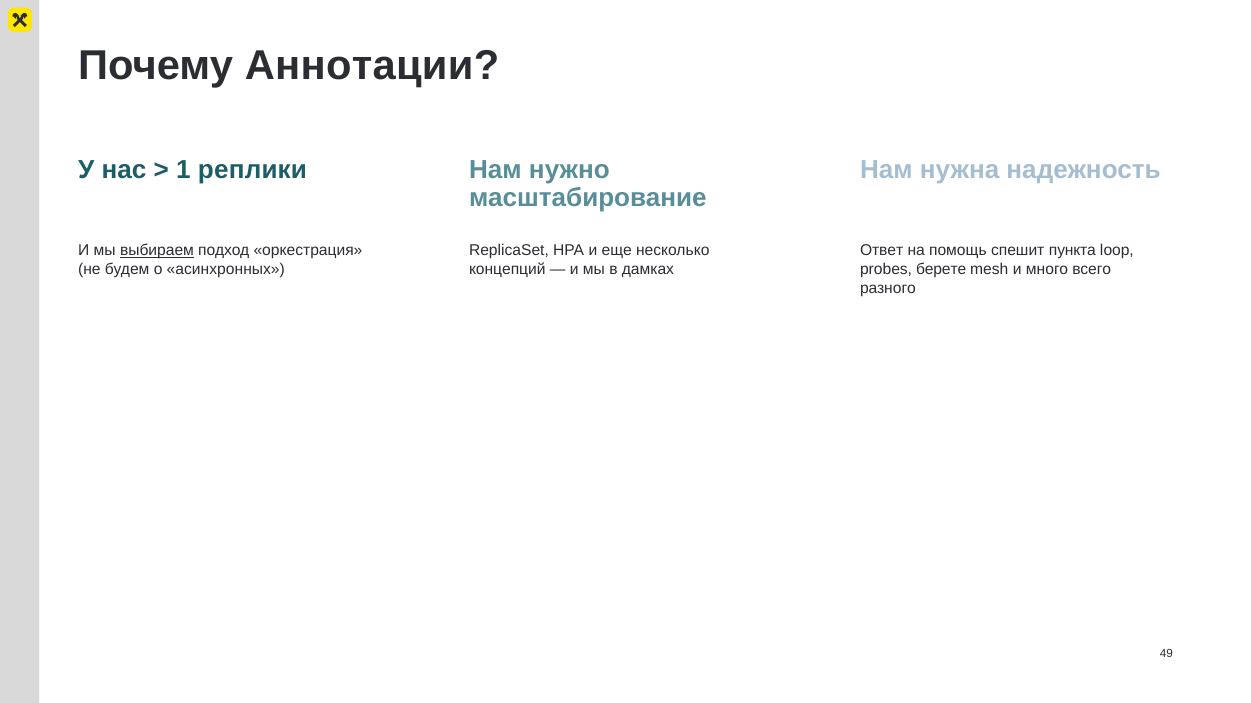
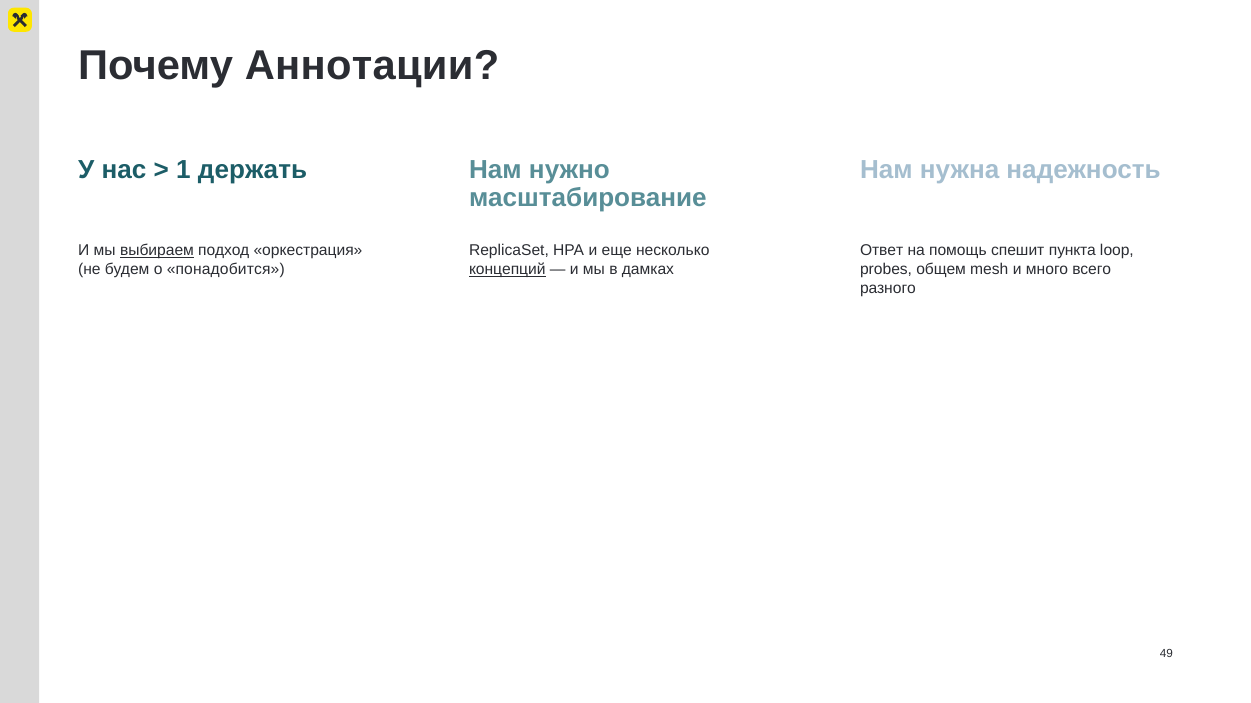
реплики: реплики -> держать (253, 170)
асинхронных: асинхронных -> понадобится (226, 270)
концепций underline: none -> present (507, 270)
берете: берете -> общем (941, 270)
